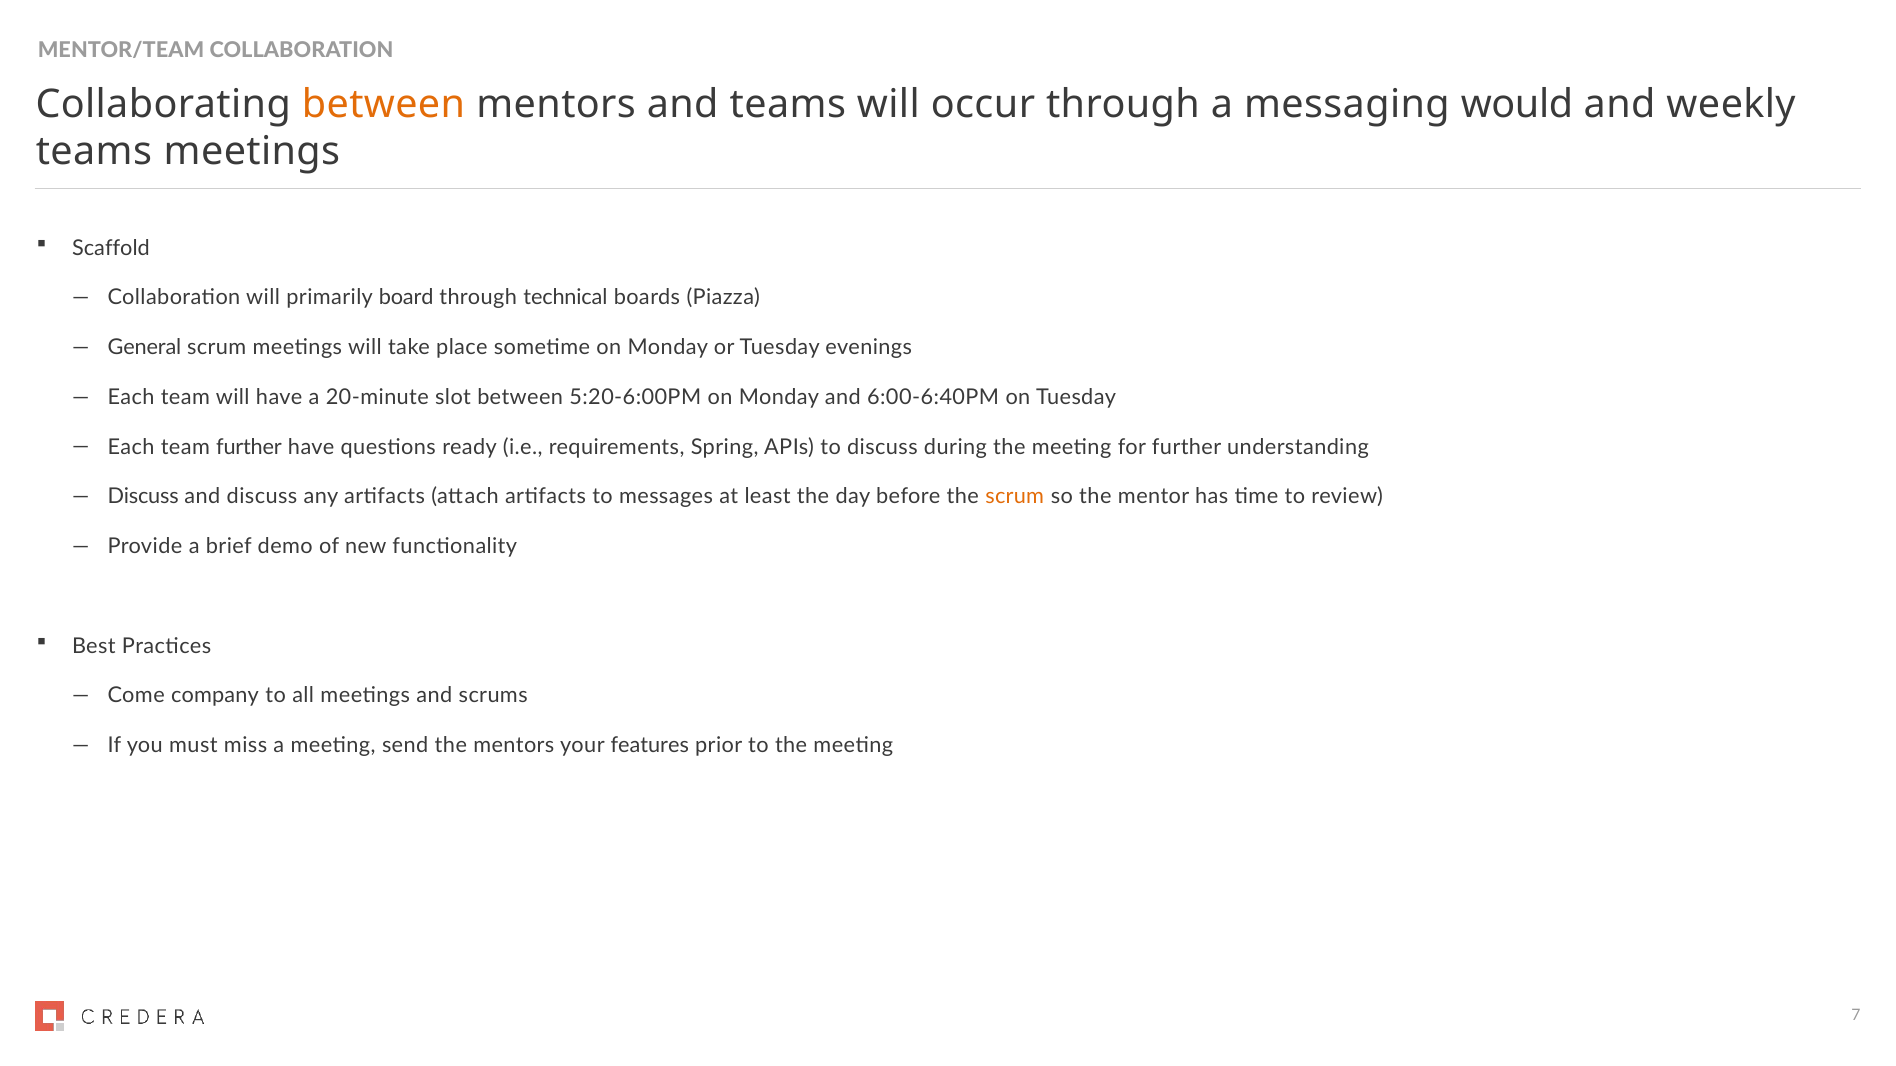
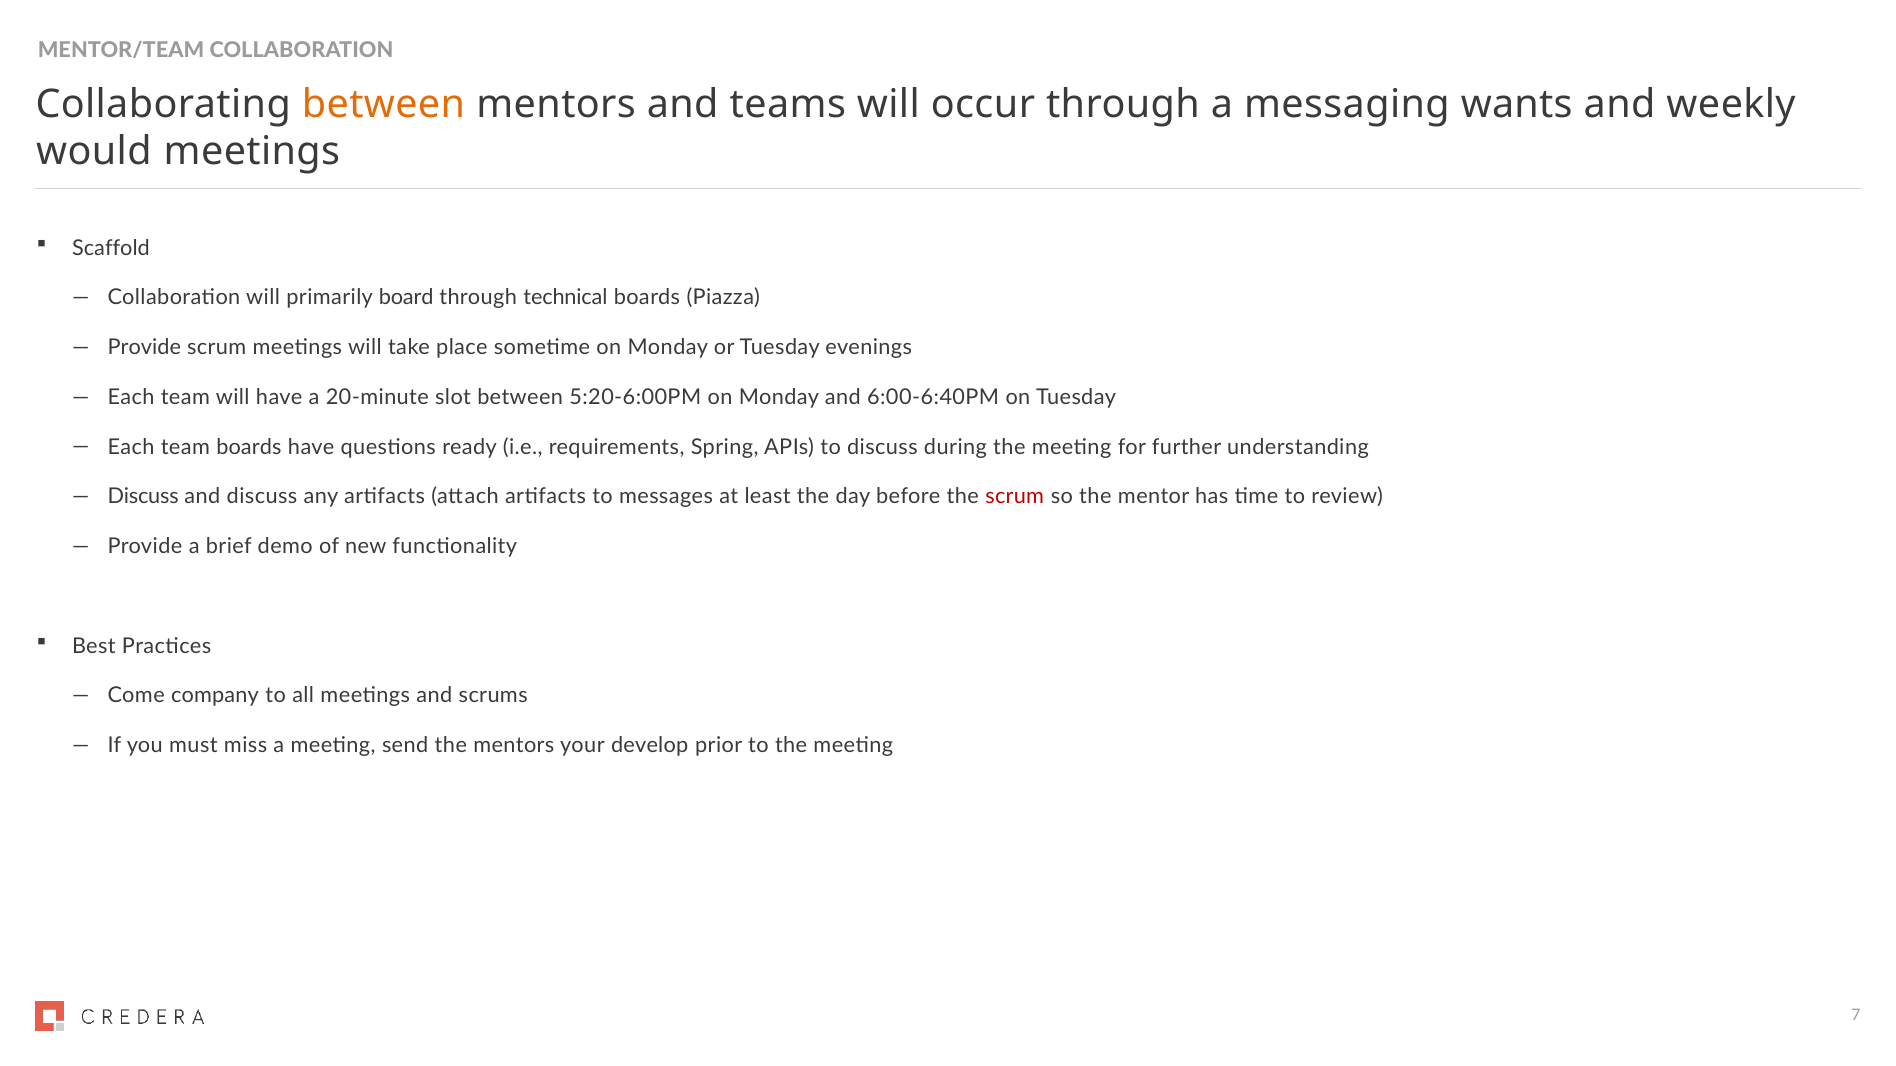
would: would -> wants (1517, 105)
teams: teams -> would (94, 152)
General: General -> Provide (144, 348)
team further: further -> boards (249, 447)
scrum colour: orange -> red (1015, 497)
features: features -> develop (650, 746)
